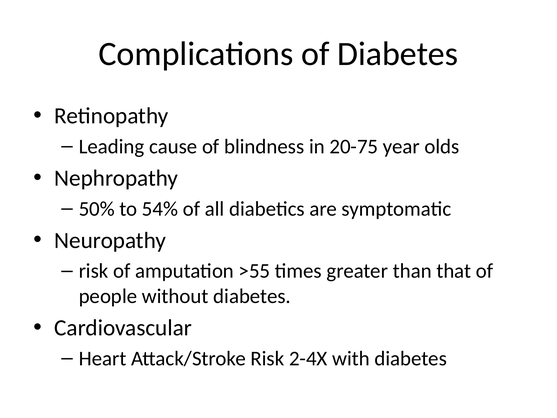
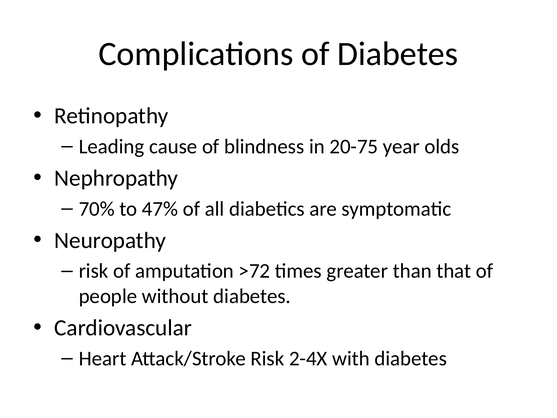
50%: 50% -> 70% (97, 209)
54%: 54% -> 47% (160, 209)
>55: >55 -> >72 (254, 271)
